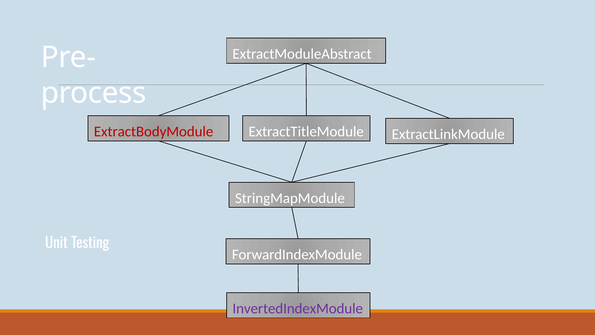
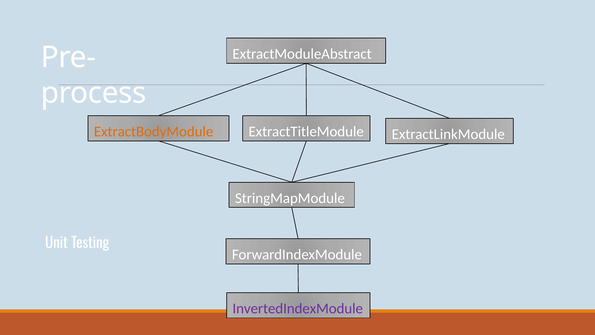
ExtractBodyModule colour: red -> orange (154, 131)
